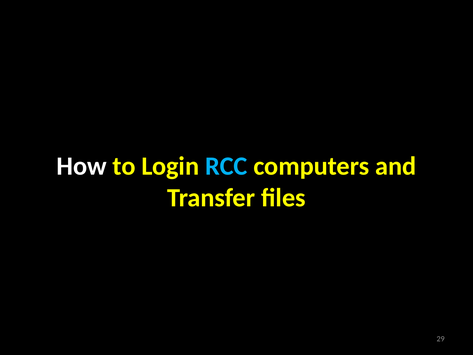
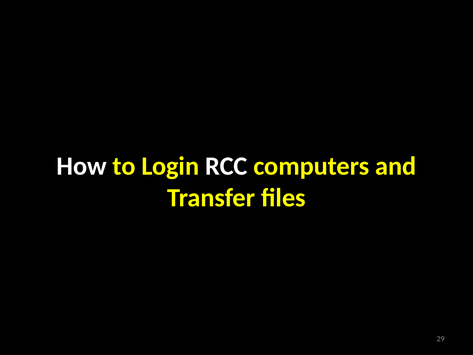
RCC colour: light blue -> white (226, 166)
